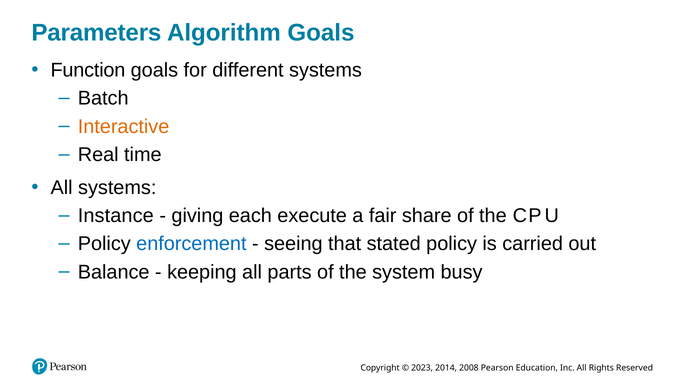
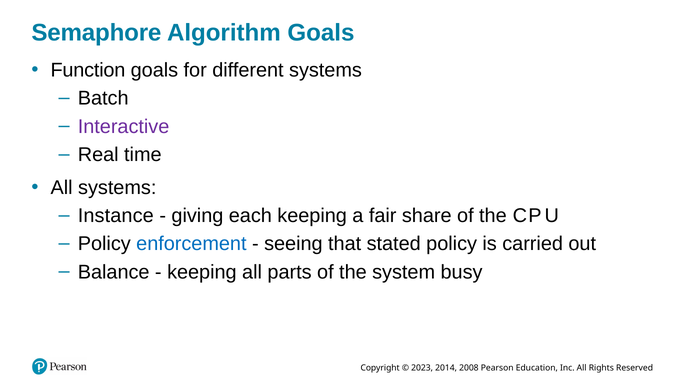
Parameters: Parameters -> Semaphore (96, 33)
Interactive colour: orange -> purple (124, 127)
each execute: execute -> keeping (312, 216)
